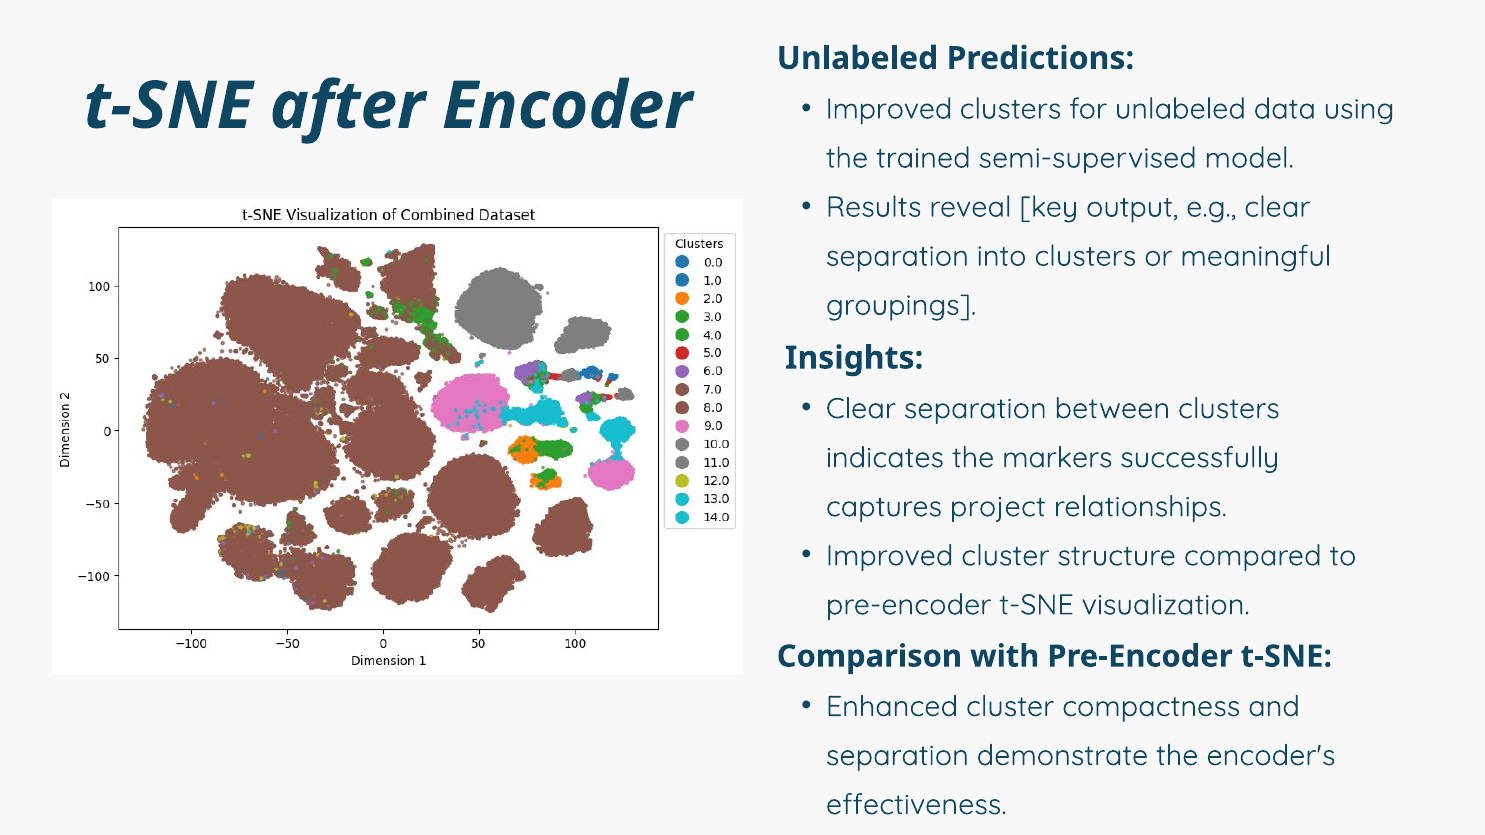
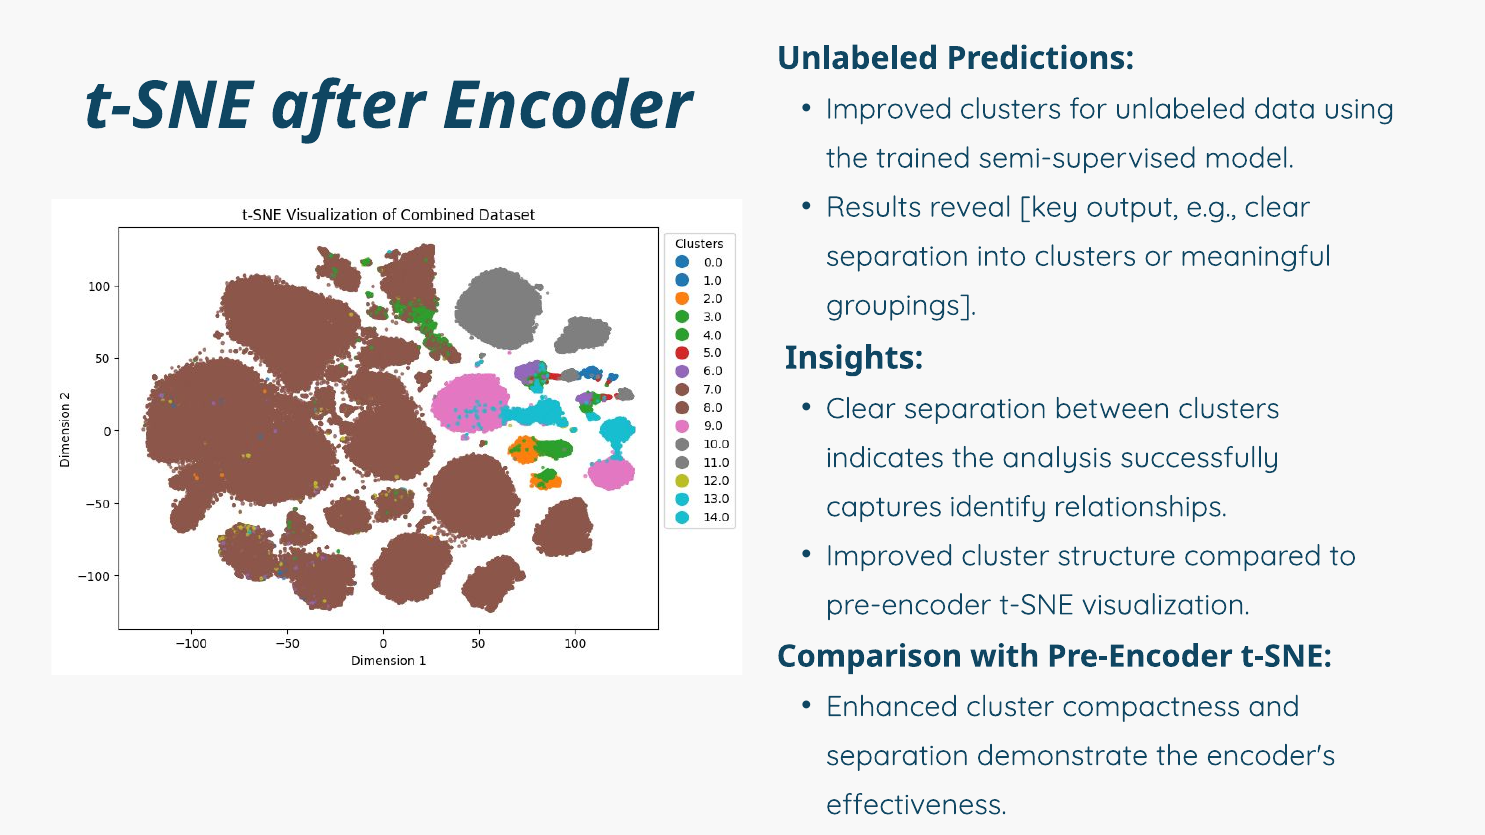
markers: markers -> analysis (1057, 458)
project: project -> identify (998, 507)
